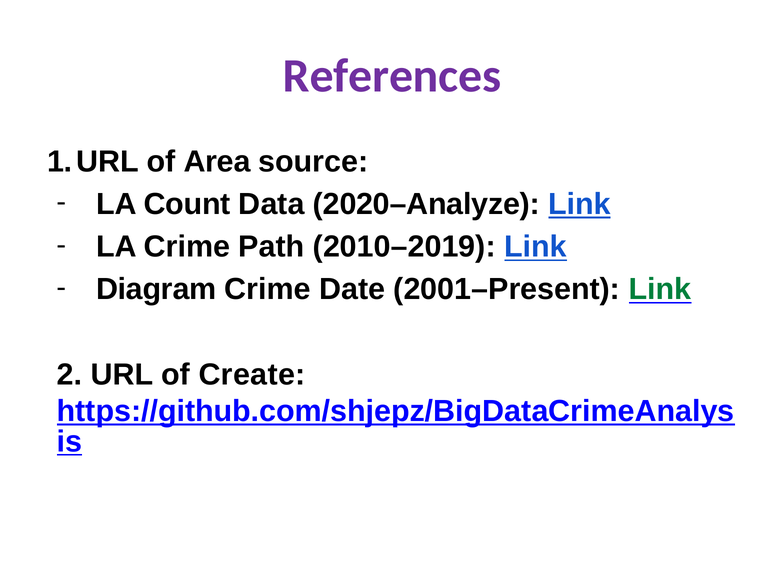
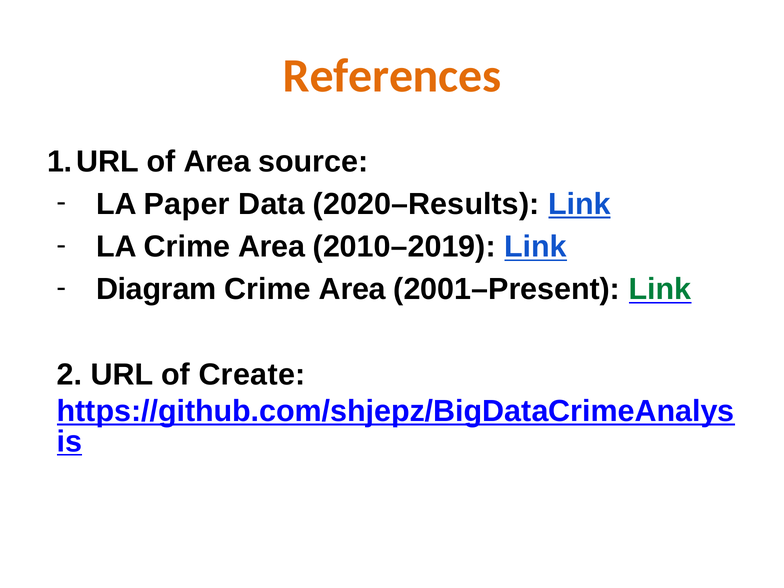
References colour: purple -> orange (392, 76)
Count: Count -> Paper (187, 204)
2020–Analyze: 2020–Analyze -> 2020–Results (426, 204)
LA Crime Path: Path -> Area (272, 247)
Date: Date -> Area (352, 289)
